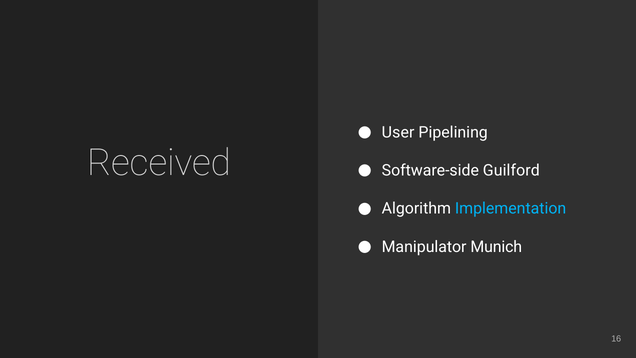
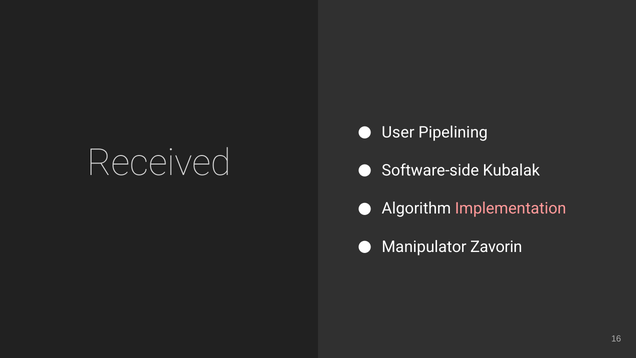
Guilford: Guilford -> Kubalak (511, 170)
Implementation colour: light blue -> pink (511, 209)
Munich: Munich -> Zavorin (496, 247)
